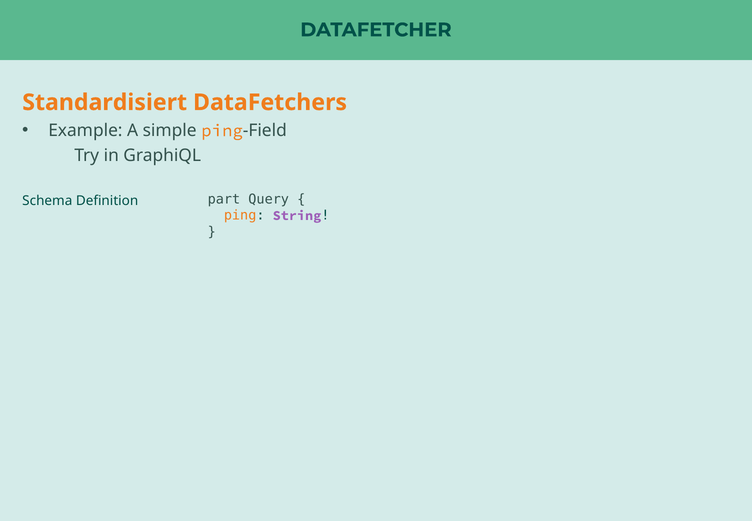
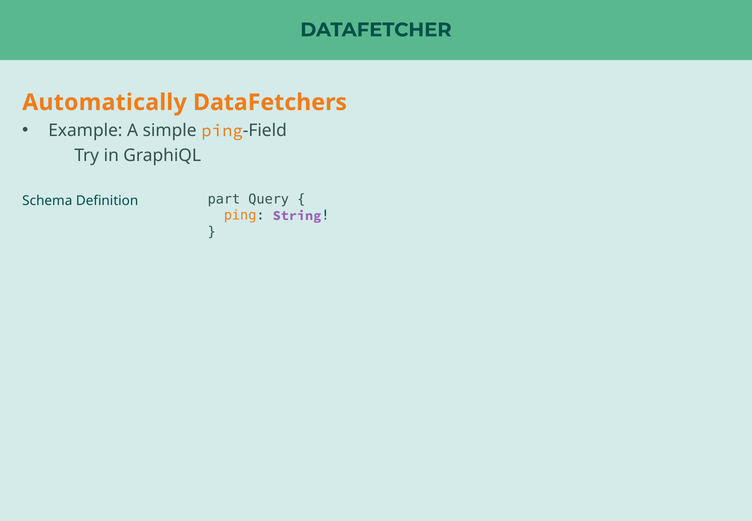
Standardisiert: Standardisiert -> Automatically (105, 102)
